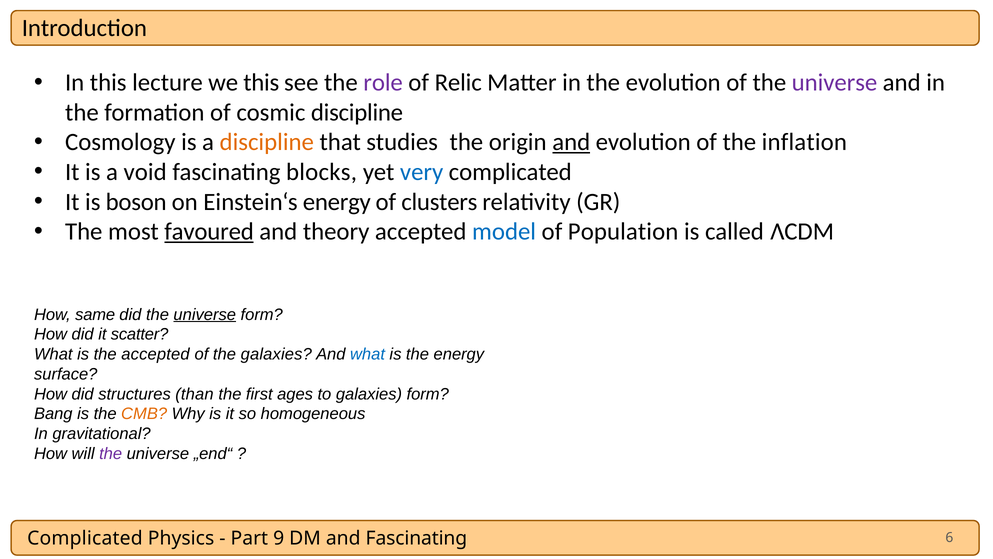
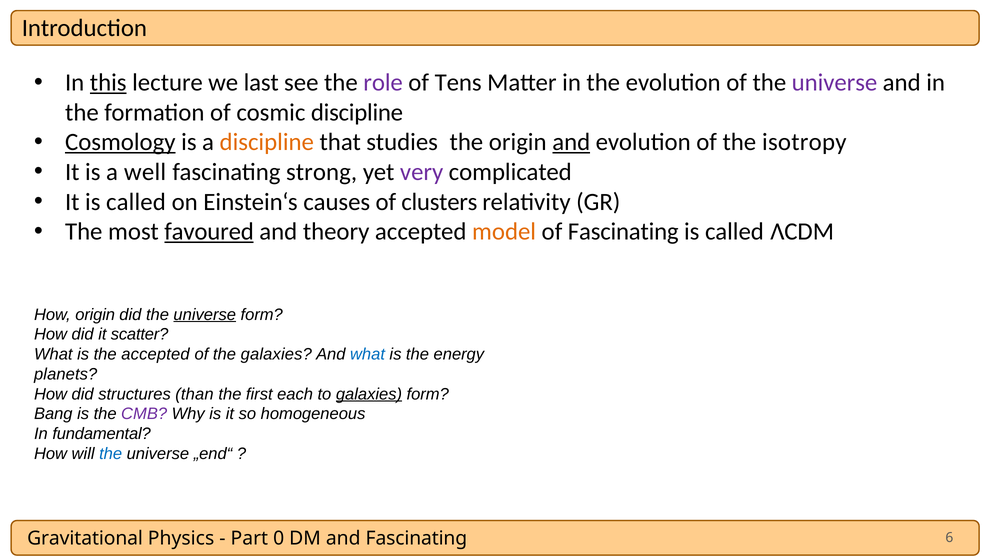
this underline: none -> present (108, 83)
we this: this -> last (261, 83)
Relic: Relic -> Tens (458, 83)
Cosmology underline: none -> present (120, 142)
inflation: inflation -> isotropy (804, 142)
void: void -> well (145, 172)
blocks: blocks -> strong (322, 172)
very colour: blue -> purple (422, 172)
It is boson: boson -> called (136, 202)
Einstein‘s energy: energy -> causes (337, 202)
model colour: blue -> orange (504, 232)
of Population: Population -> Fascinating (623, 232)
How same: same -> origin (95, 314)
surface: surface -> planets (66, 374)
ages: ages -> each (295, 394)
galaxies underline: none -> present (369, 394)
CMB colour: orange -> purple (144, 414)
gravitational: gravitational -> fundamental (102, 434)
the colour: purple -> blue (111, 453)
Complicated: Complicated -> Gravitational (85, 538)
9: 9 -> 0 (279, 538)
